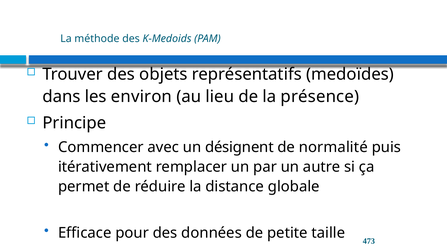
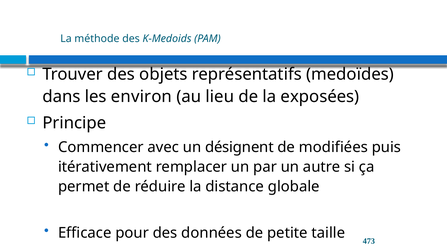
présence: présence -> exposées (320, 96)
normalité: normalité -> modifiées (333, 147)
